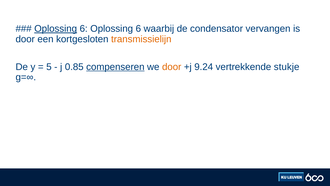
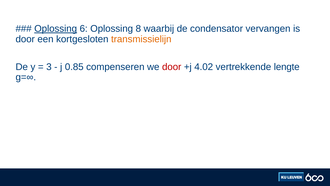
6 Oplossing 6: 6 -> 8 (138, 29)
5: 5 -> 3 (49, 67)
compenseren underline: present -> none (115, 67)
door colour: orange -> red (172, 67)
9.24: 9.24 -> 4.02 (204, 67)
stukje: stukje -> lengte (287, 67)
